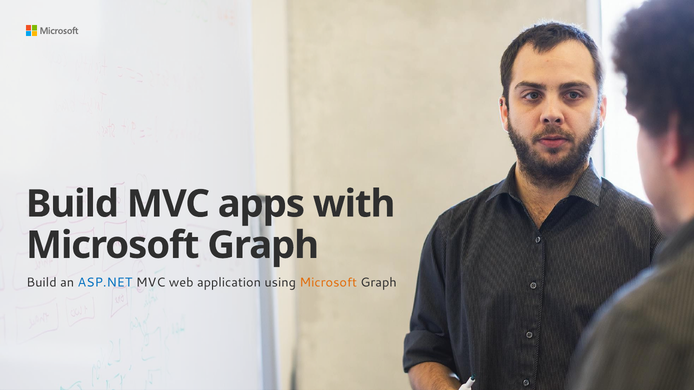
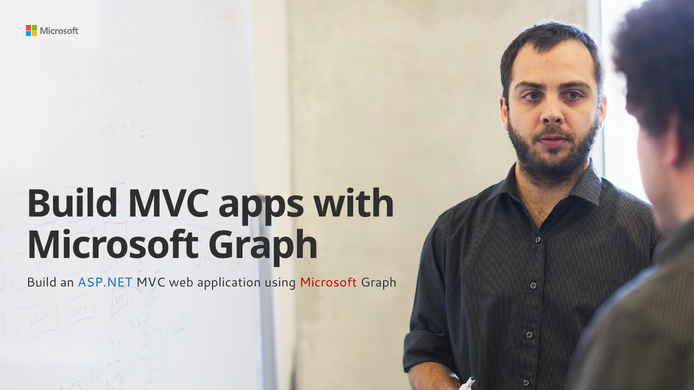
Microsoft colour: orange -> red (328, 283)
